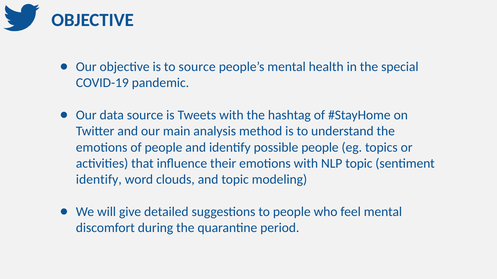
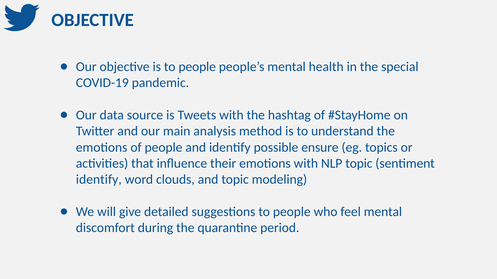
is to source: source -> people (197, 67)
possible people: people -> ensure (320, 148)
